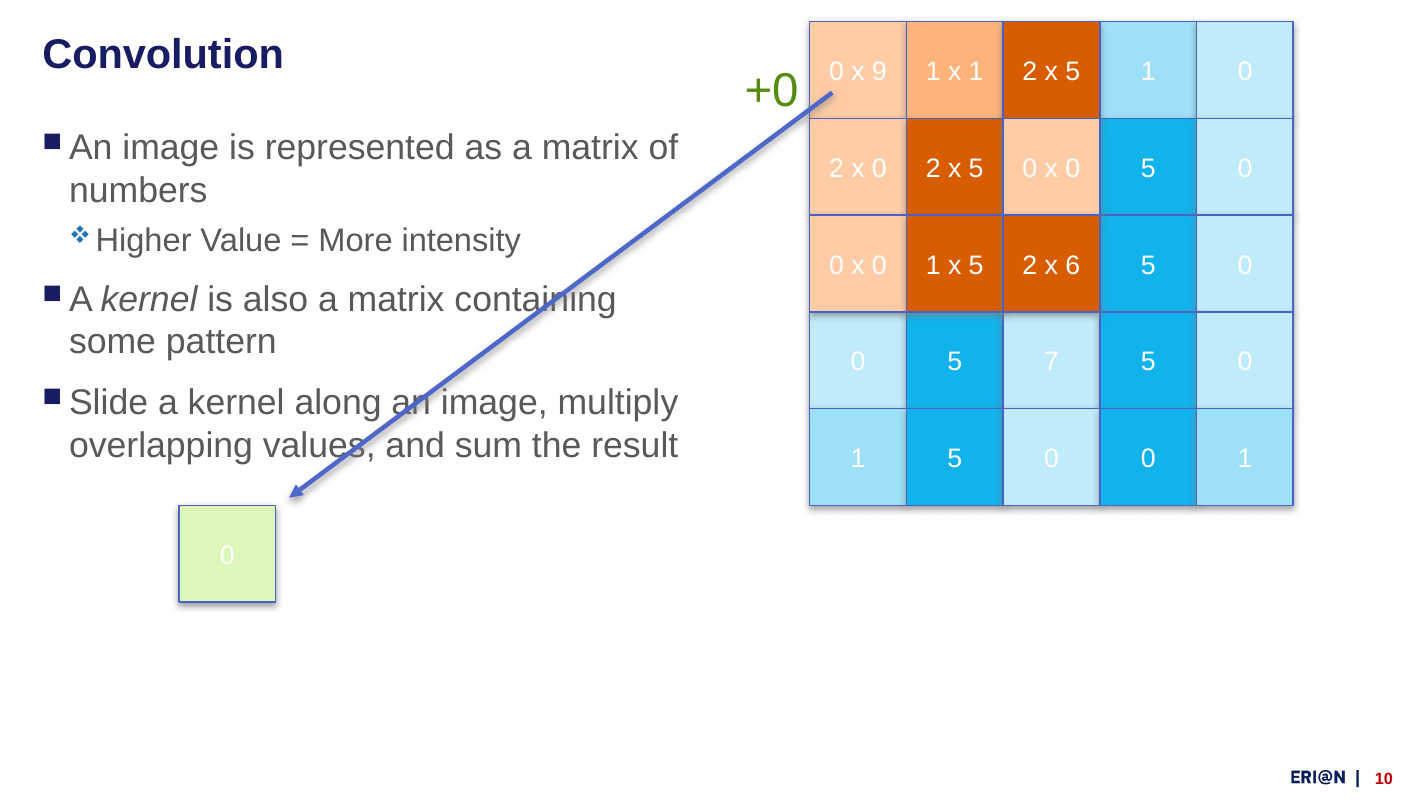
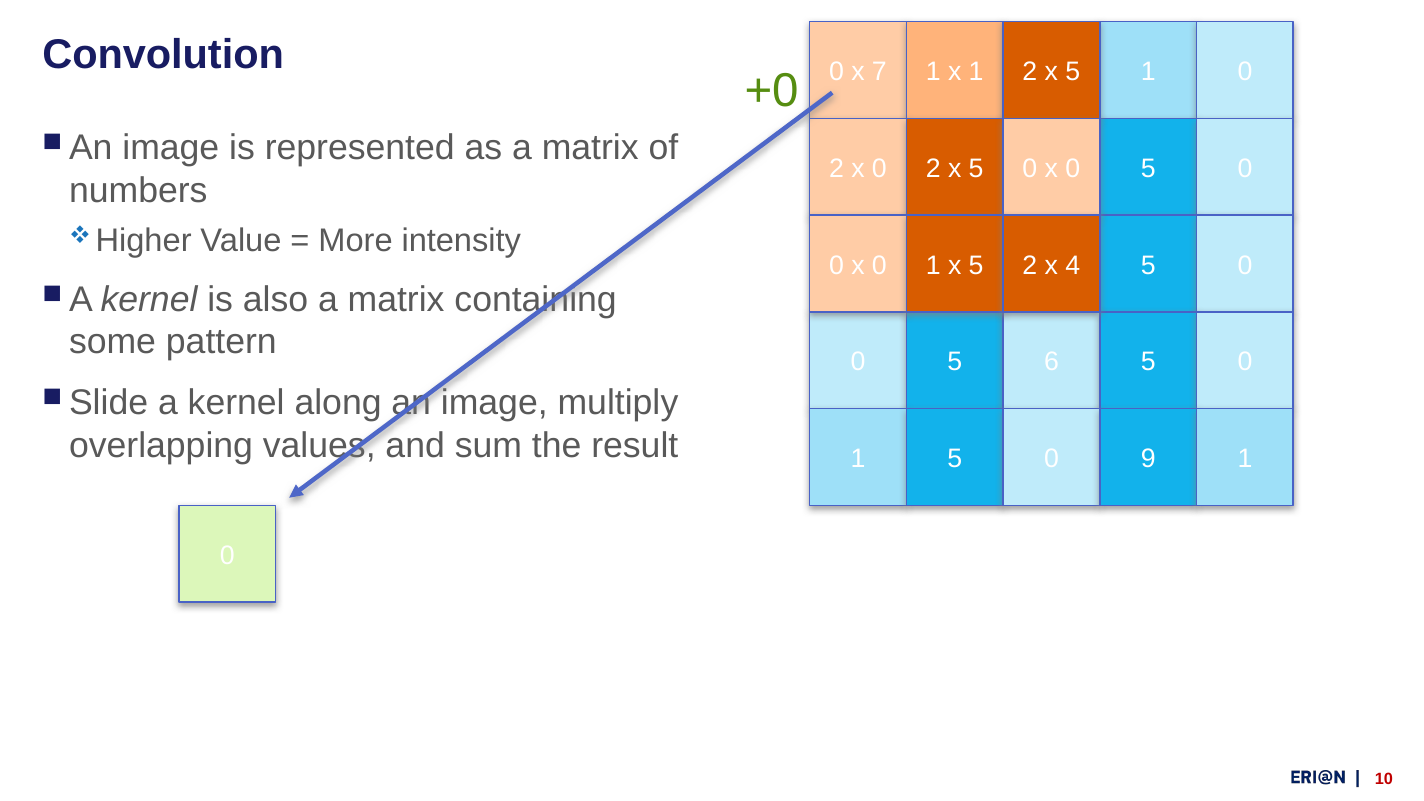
9: 9 -> 7 (879, 72)
6: 6 -> 4 (1073, 265)
7: 7 -> 6 (1051, 362)
1 5 0 0: 0 -> 9 (1148, 459)
